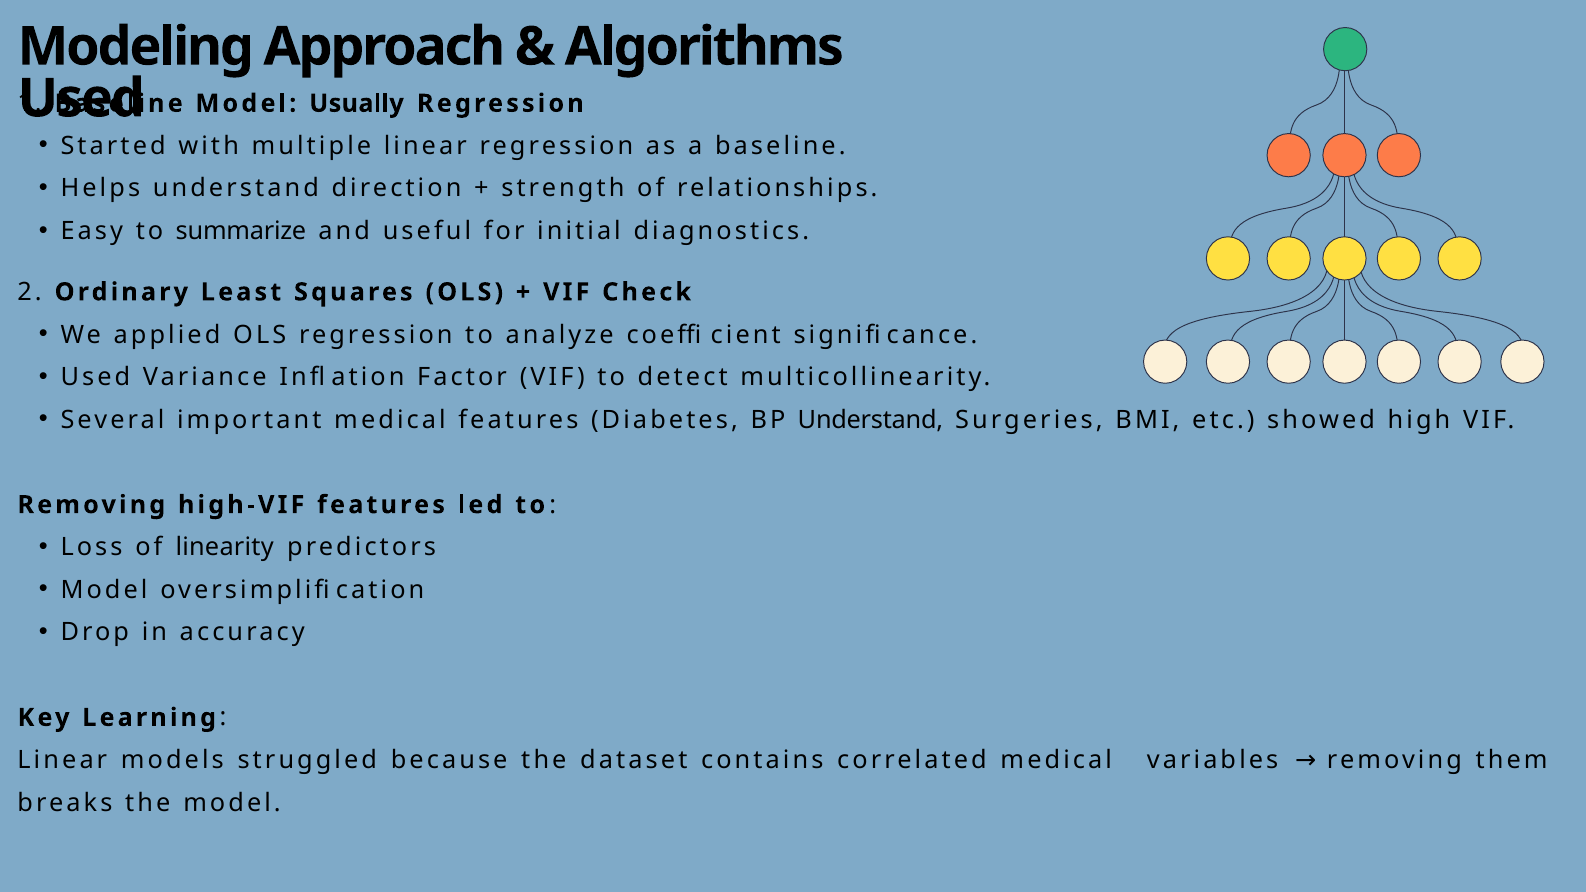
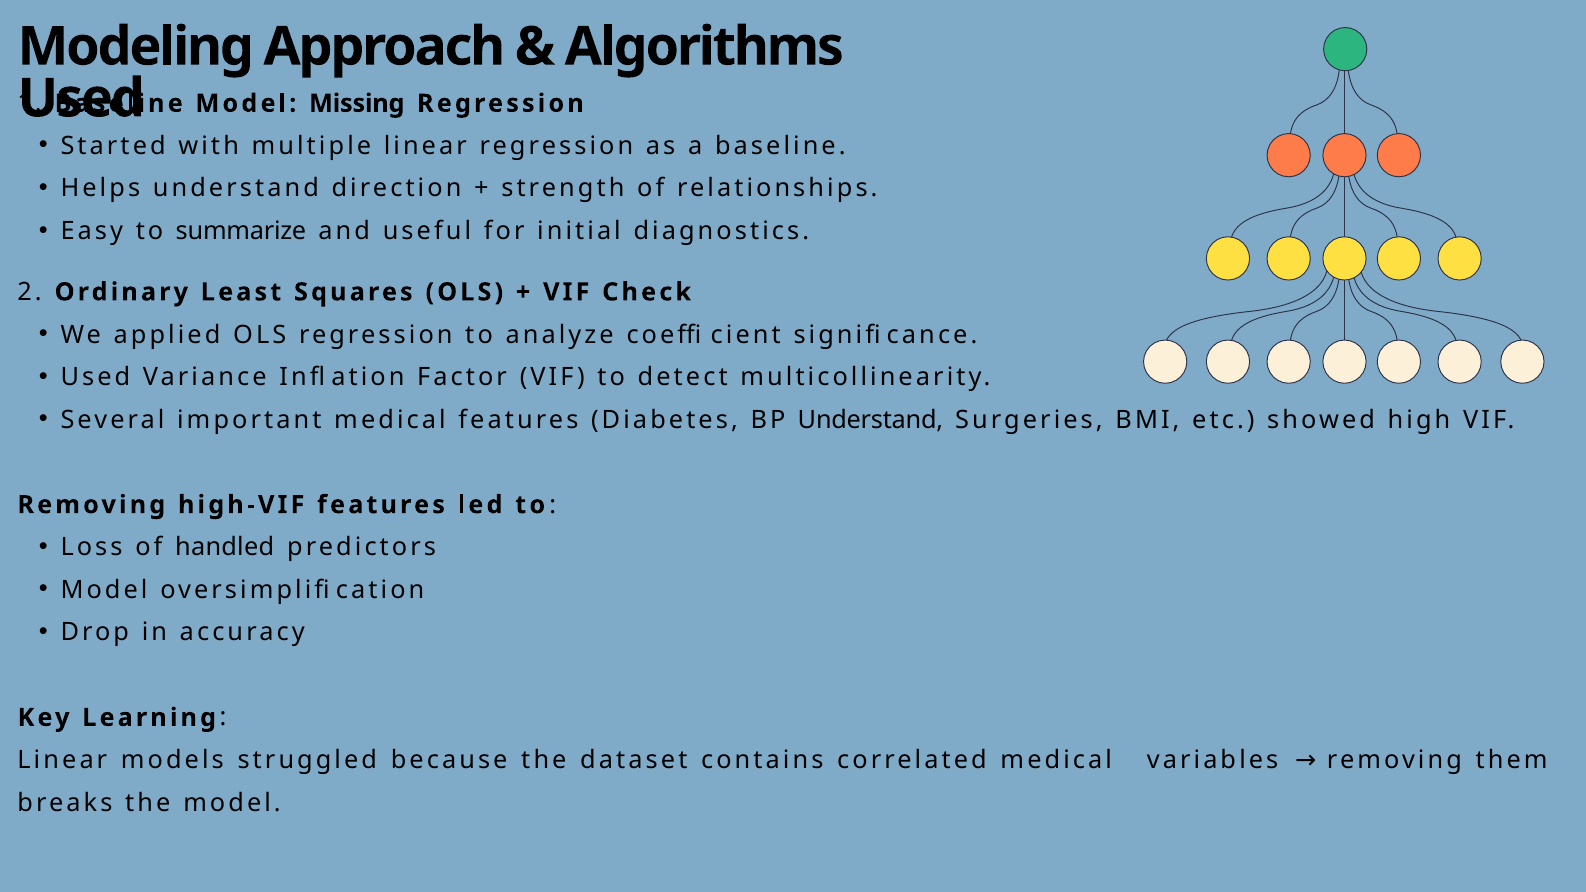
Usually: Usually -> Missing (357, 103)
linearity: linearity -> handled (225, 547)
